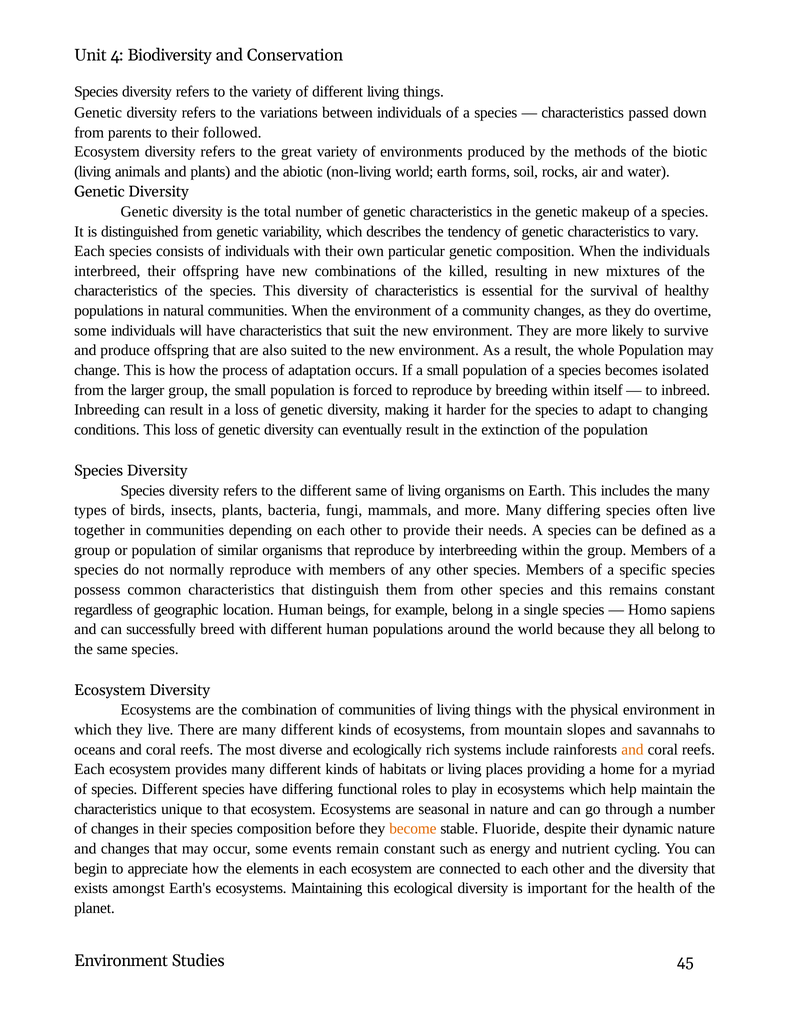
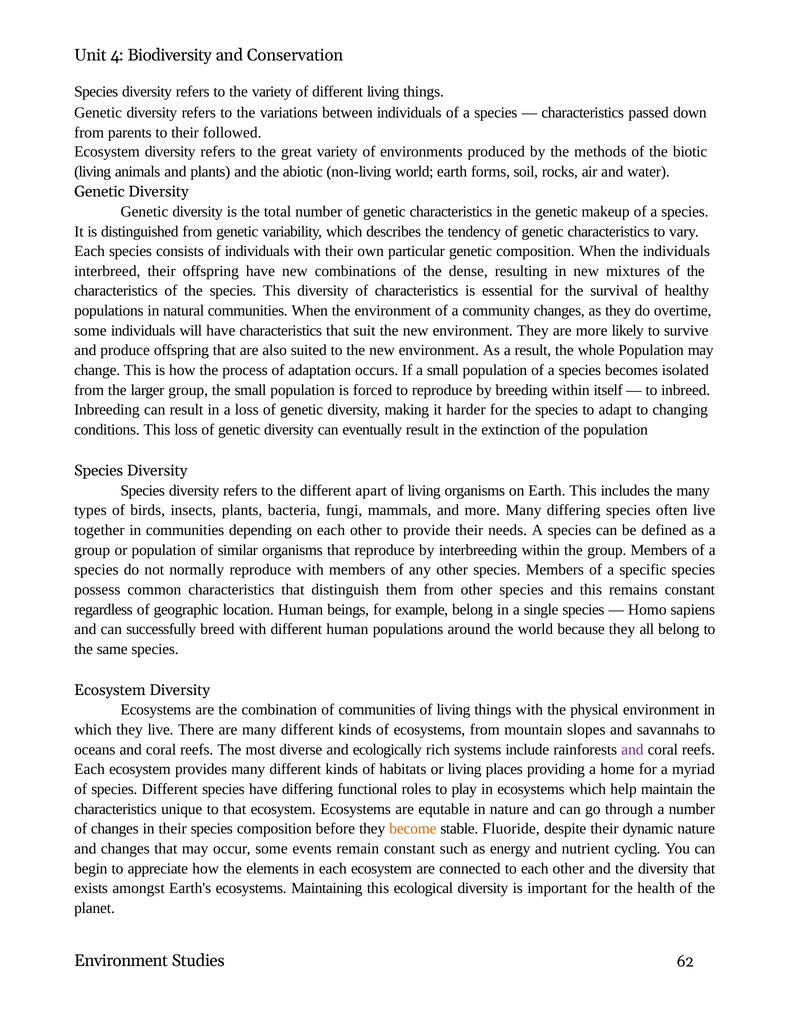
killed: killed -> dense (468, 271)
different same: same -> apart (371, 490)
and colour: orange -> purple (632, 749)
seasonal: seasonal -> equtable (444, 809)
45: 45 -> 62 (685, 961)
